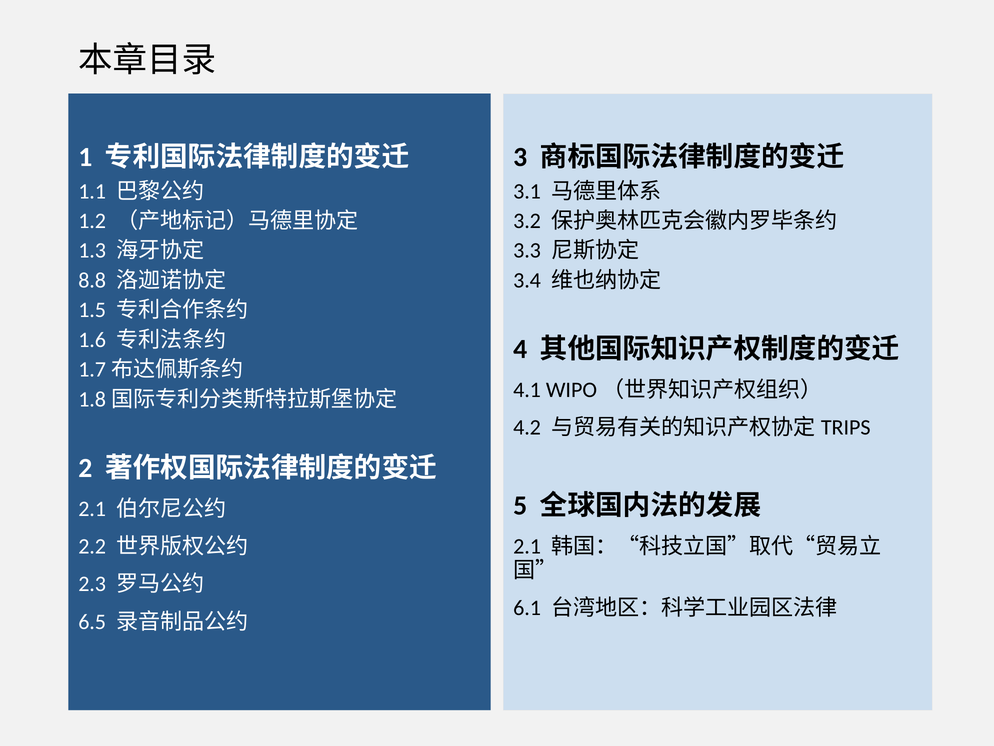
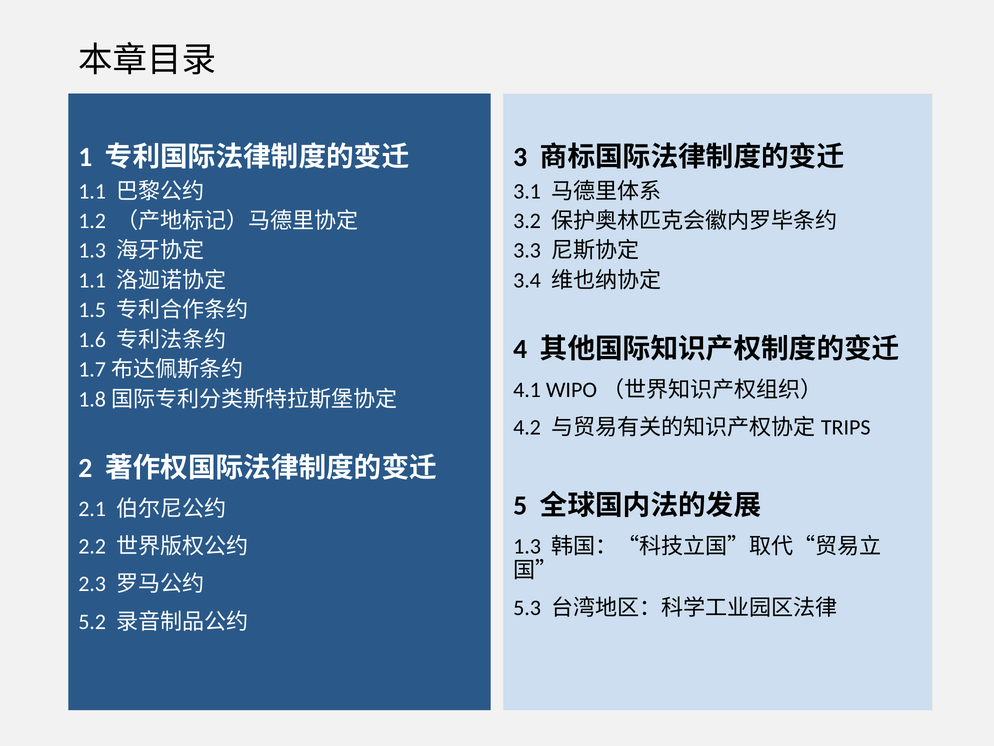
8.8: 8.8 -> 1.1 (92, 280)
2.1: 2.1 -> 1.3 (527, 546)
6.1: 6.1 -> 5.3 (527, 608)
6.5: 6.5 -> 5.2 (92, 621)
